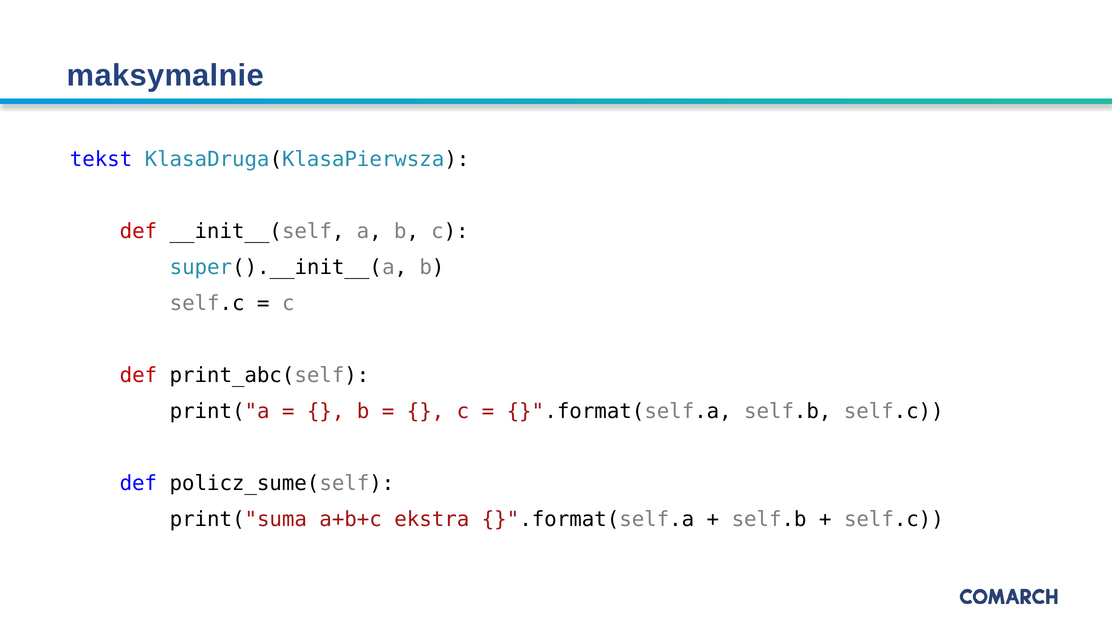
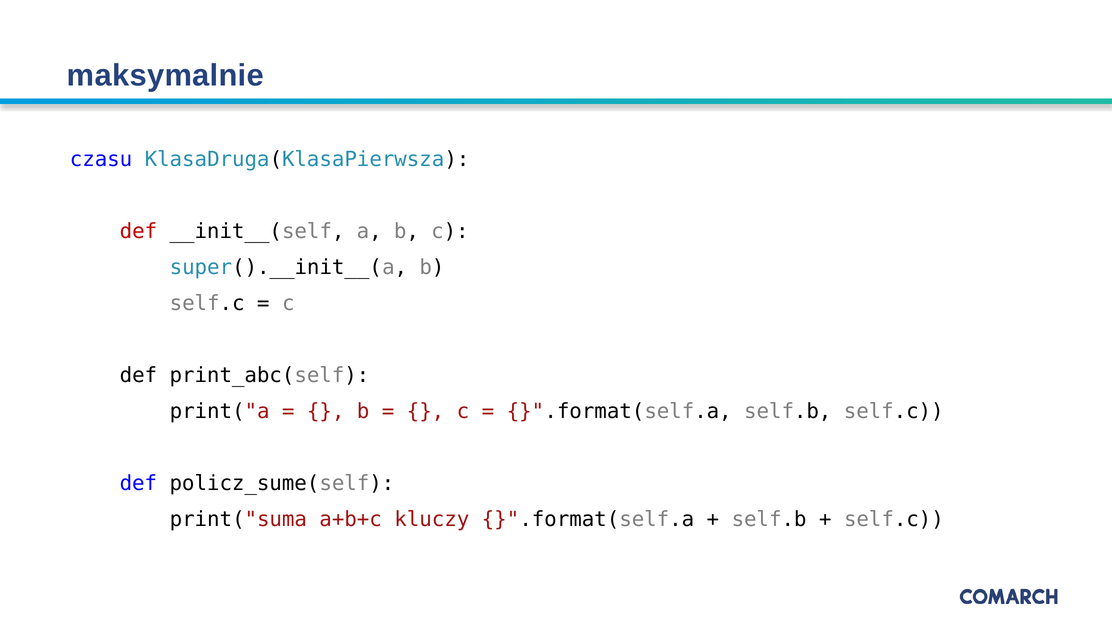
tekst: tekst -> czasu (101, 159)
def colour: red -> black (138, 375)
ekstra: ekstra -> kluczy (432, 519)
